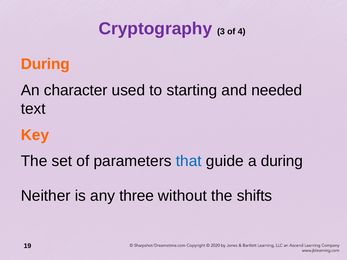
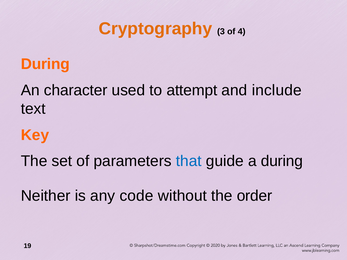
Cryptography colour: purple -> orange (155, 29)
starting: starting -> attempt (192, 90)
needed: needed -> include (277, 90)
three: three -> code (136, 196)
shifts: shifts -> order (255, 196)
